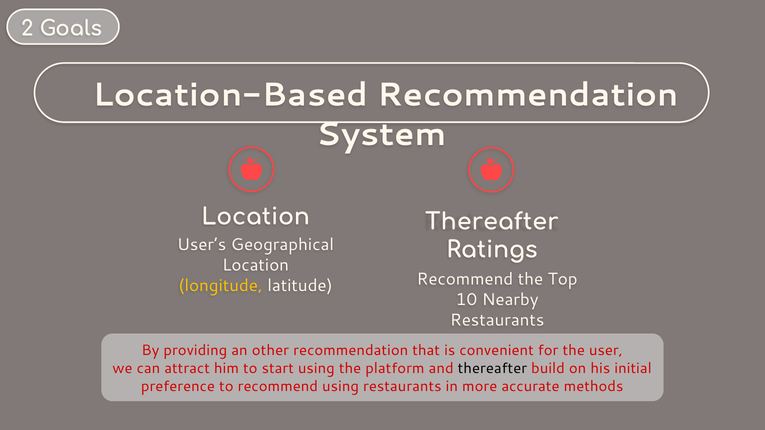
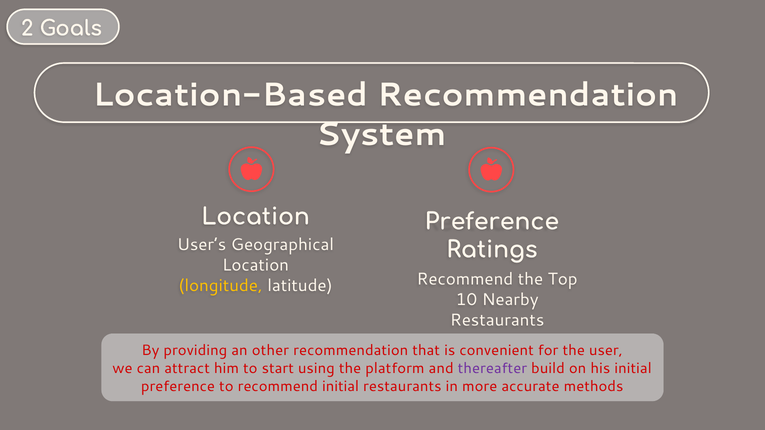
Thereafter: Thereafter -> Preference (492, 222)
thereafter colour: black -> purple (492, 369)
recommend using: using -> initial (341, 387)
